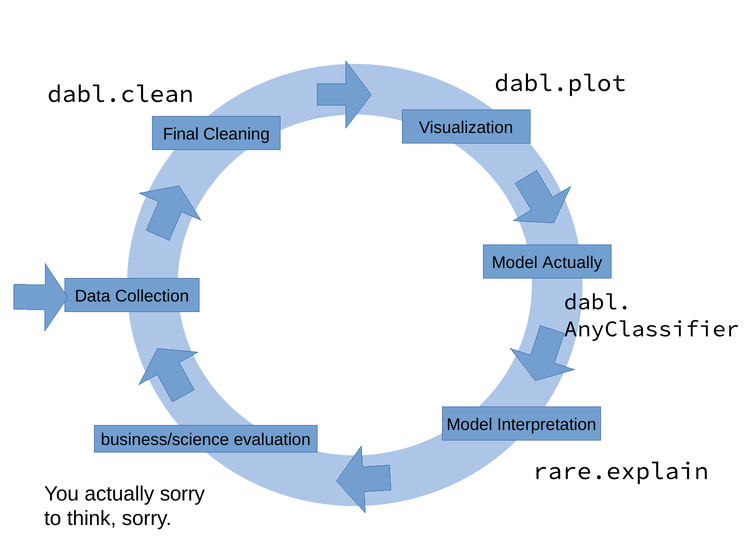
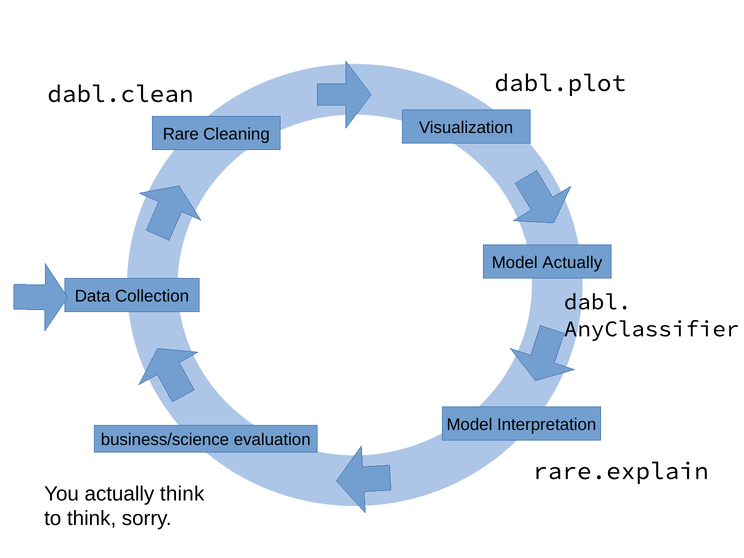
Final: Final -> Rare (181, 134)
actually sorry: sorry -> think (182, 494)
